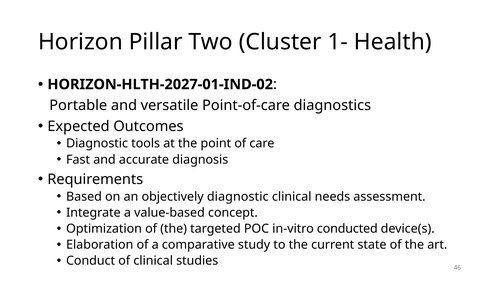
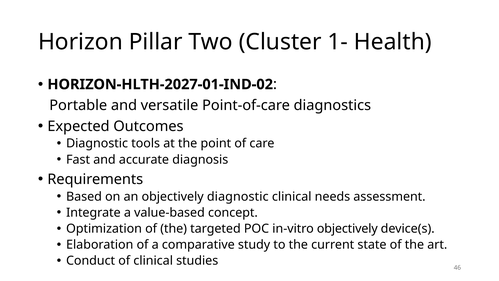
in-vitro conducted: conducted -> objectively (347, 228)
